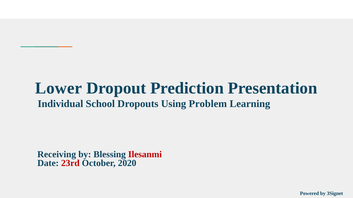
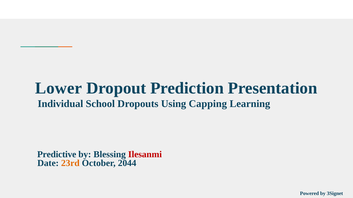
Problem: Problem -> Capping (208, 104)
Receiving: Receiving -> Predictive (57, 155)
23rd colour: red -> orange (70, 164)
2020: 2020 -> 2044 (127, 164)
